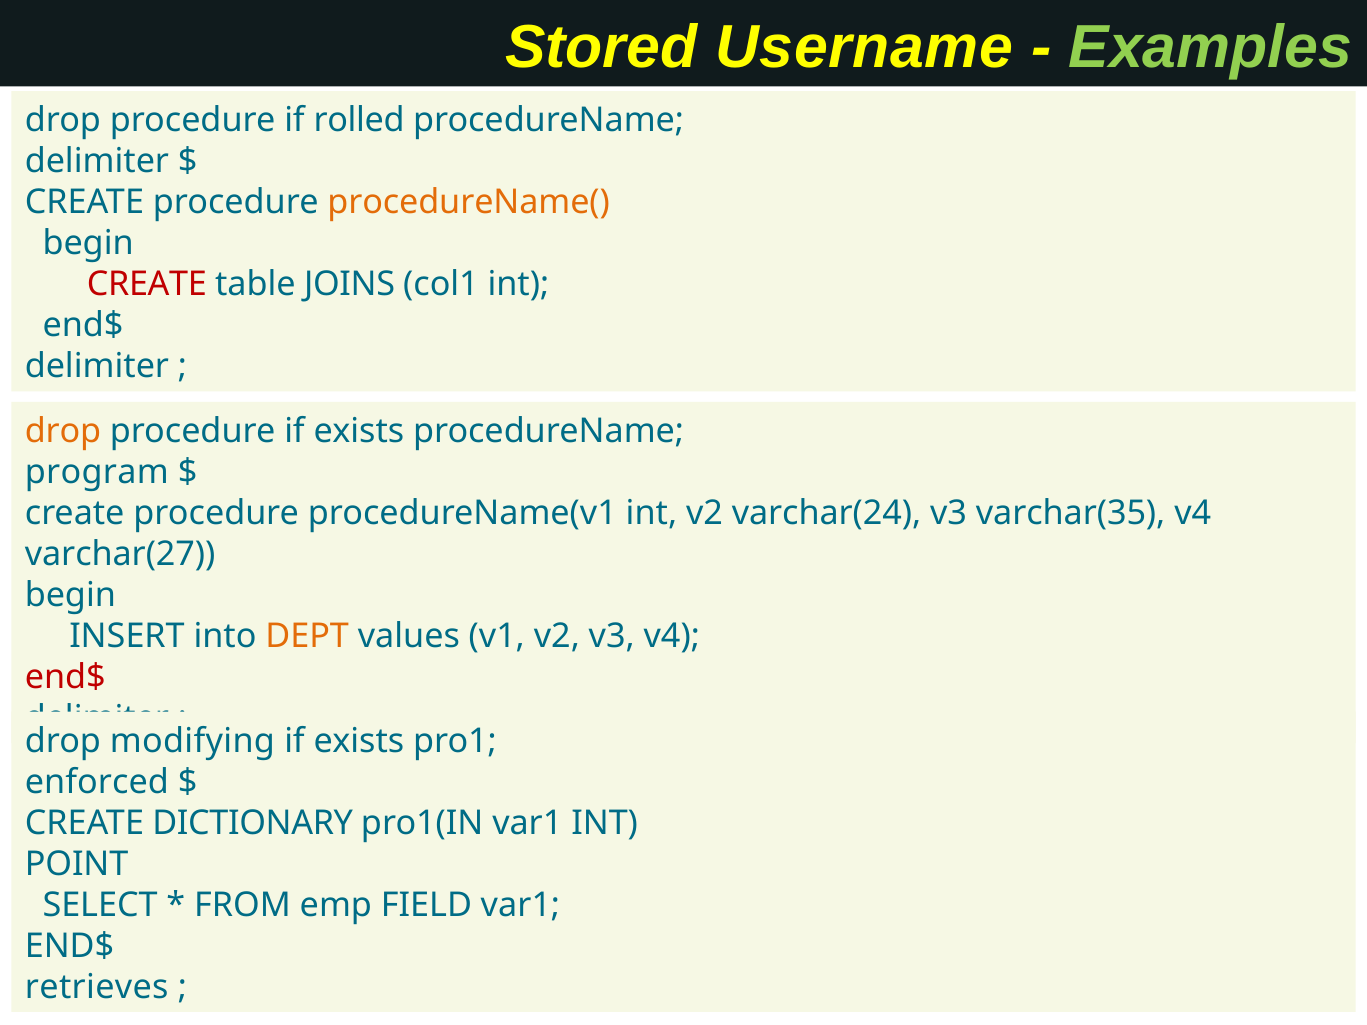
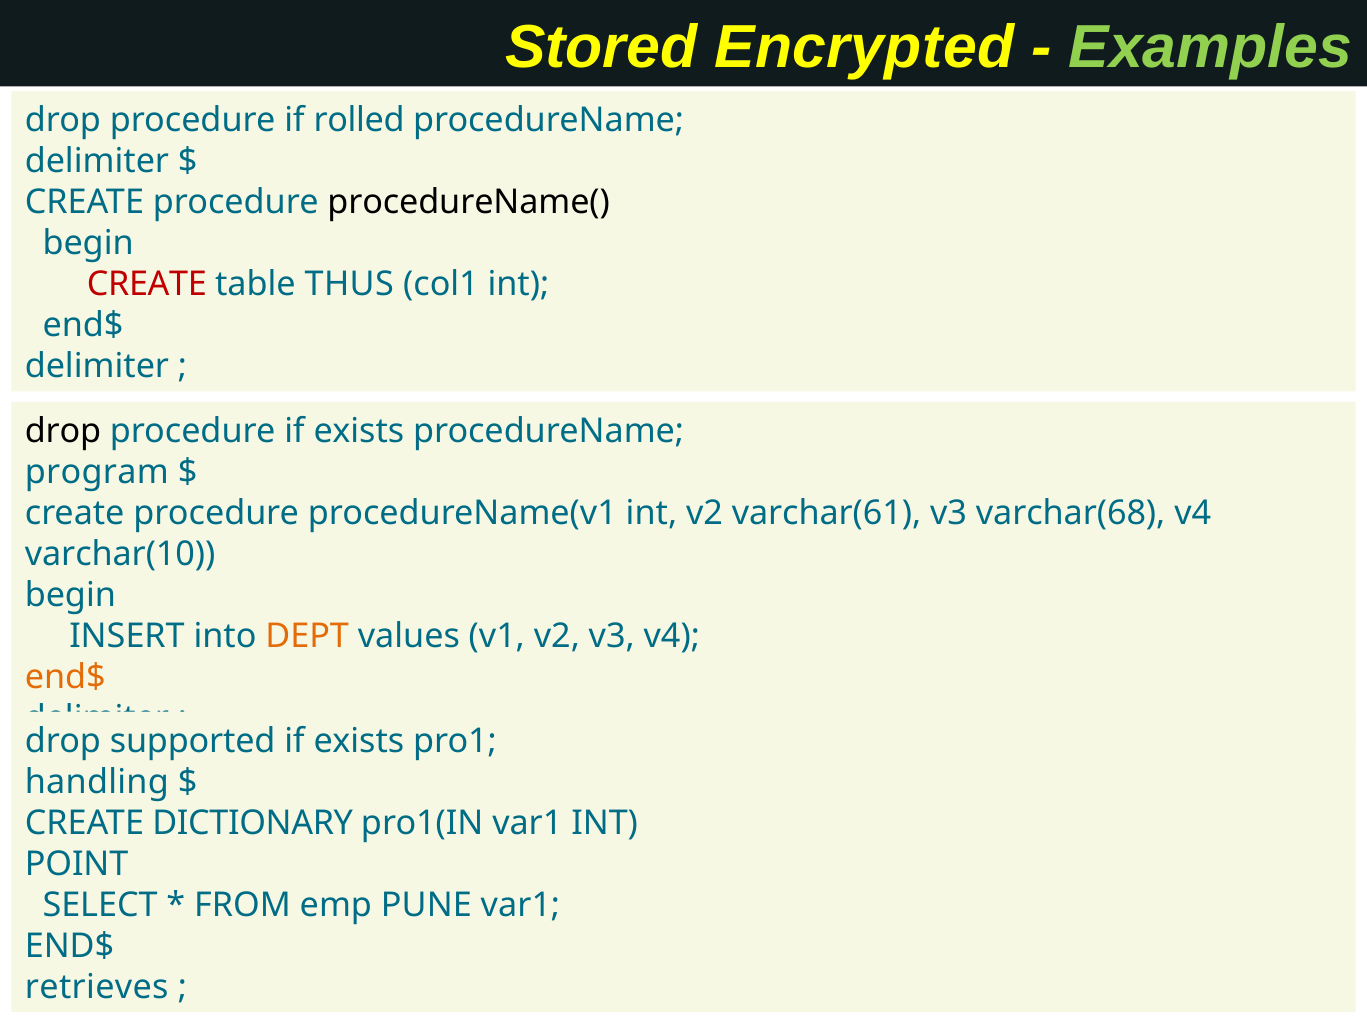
Username: Username -> Encrypted (864, 47)
procedureName( colour: orange -> black (469, 203)
JOINS: JOINS -> THUS (349, 285)
drop colour: orange -> black (63, 432)
varchar(24: varchar(24 -> varchar(61 (826, 514)
varchar(35: varchar(35 -> varchar(68 (1071, 514)
varchar(27: varchar(27 -> varchar(10 (120, 555)
end$ colour: red -> orange (65, 678)
modifying: modifying -> supported (193, 741)
enforced: enforced -> handling (97, 782)
FIELD: FIELD -> PUNE (426, 905)
